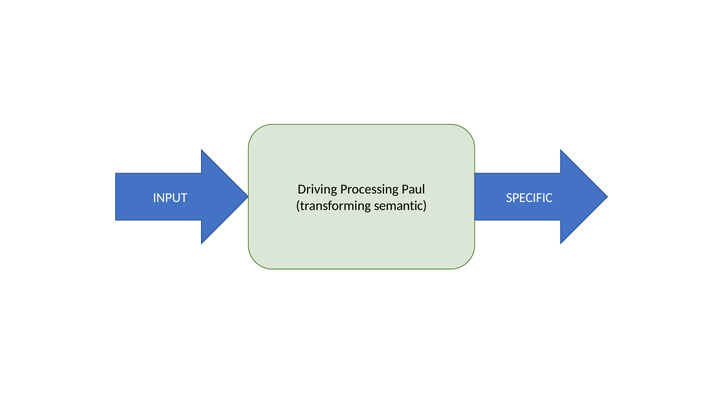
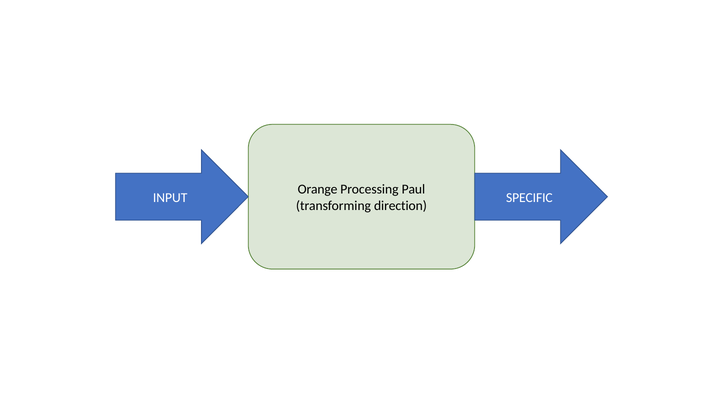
Driving: Driving -> Orange (318, 189)
semantic: semantic -> direction (400, 206)
